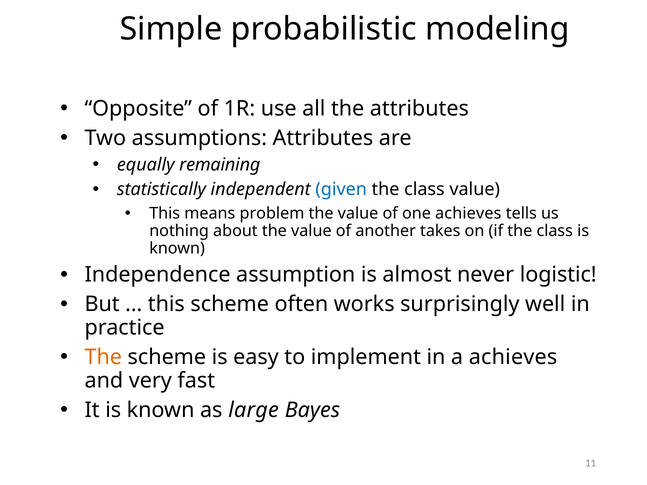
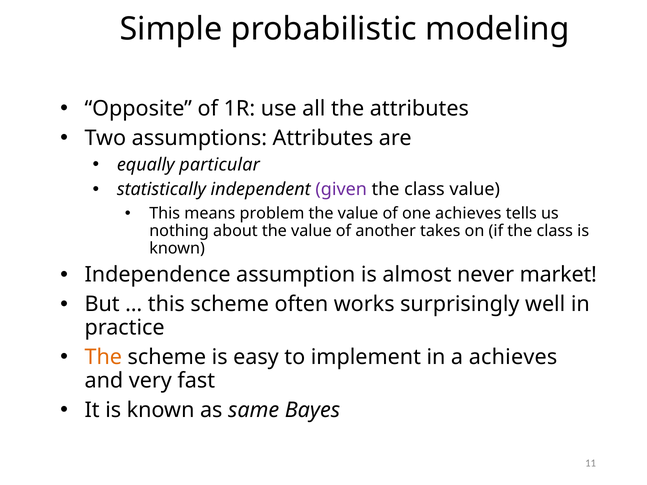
remaining: remaining -> particular (220, 165)
given colour: blue -> purple (341, 190)
logistic: logistic -> market (558, 275)
large: large -> same (254, 410)
